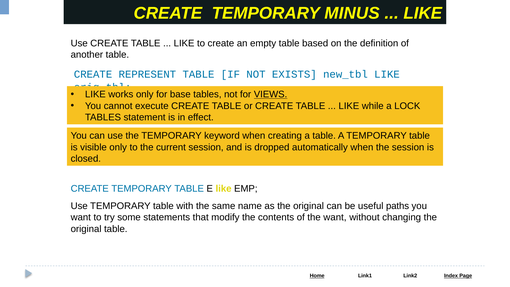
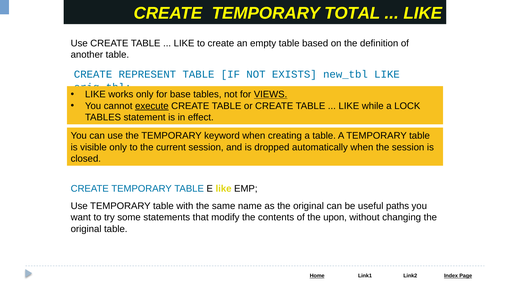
MINUS: MINUS -> TOTAL (352, 13)
execute underline: none -> present (152, 106)
the want: want -> upon (335, 217)
